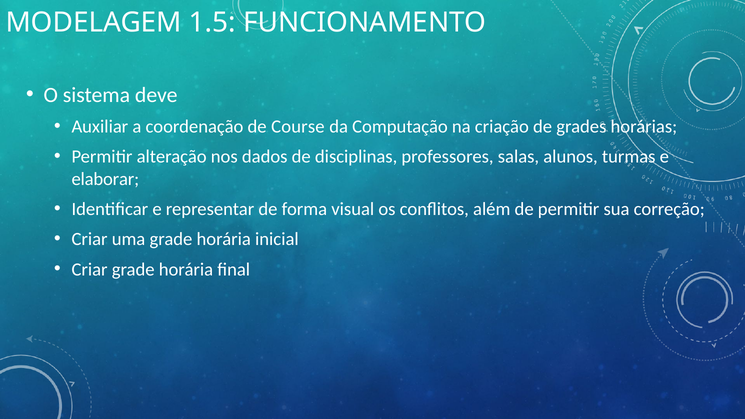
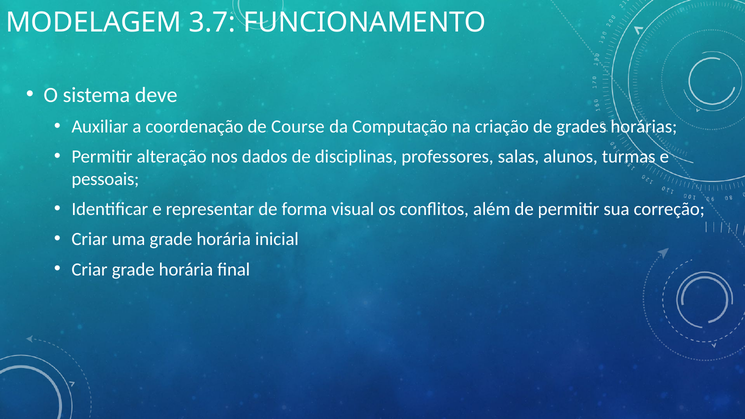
1.5: 1.5 -> 3.7 (212, 23)
elaborar: elaborar -> pessoais (105, 179)
